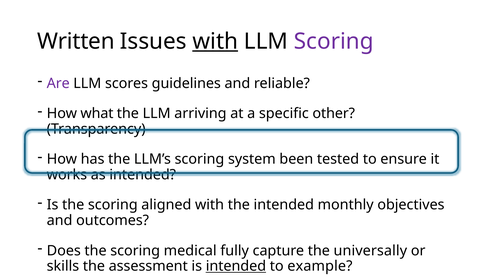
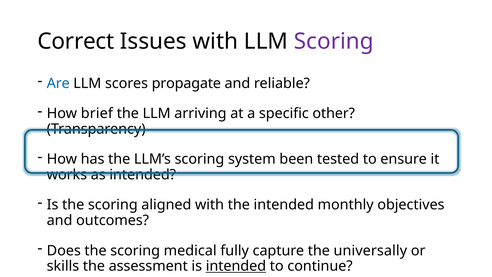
Written: Written -> Correct (76, 41)
with underline: present -> none (215, 41)
Are colour: purple -> blue (58, 83)
guidelines: guidelines -> propagate (186, 83)
what: what -> brief (97, 113)
example: example -> continue (320, 266)
